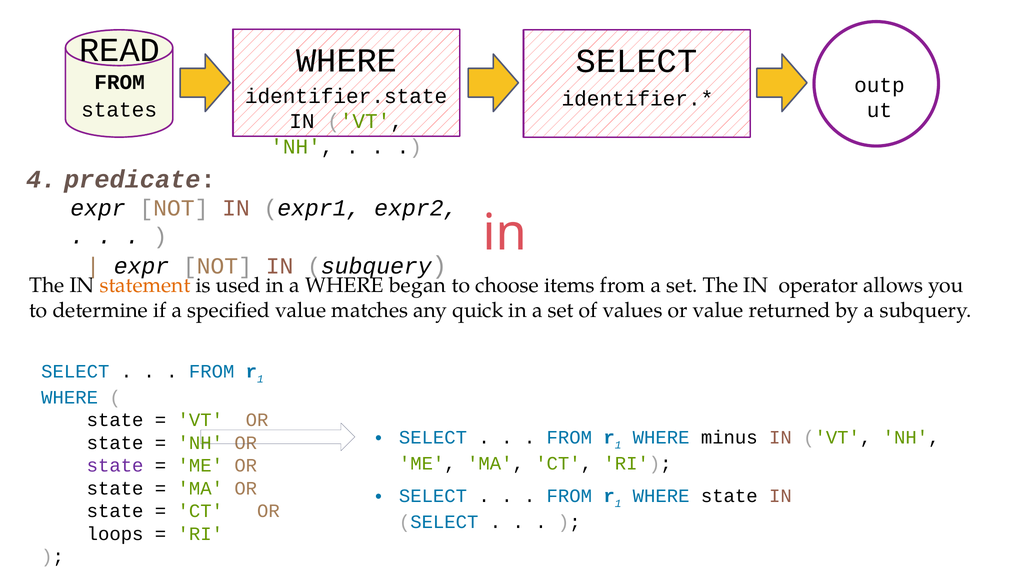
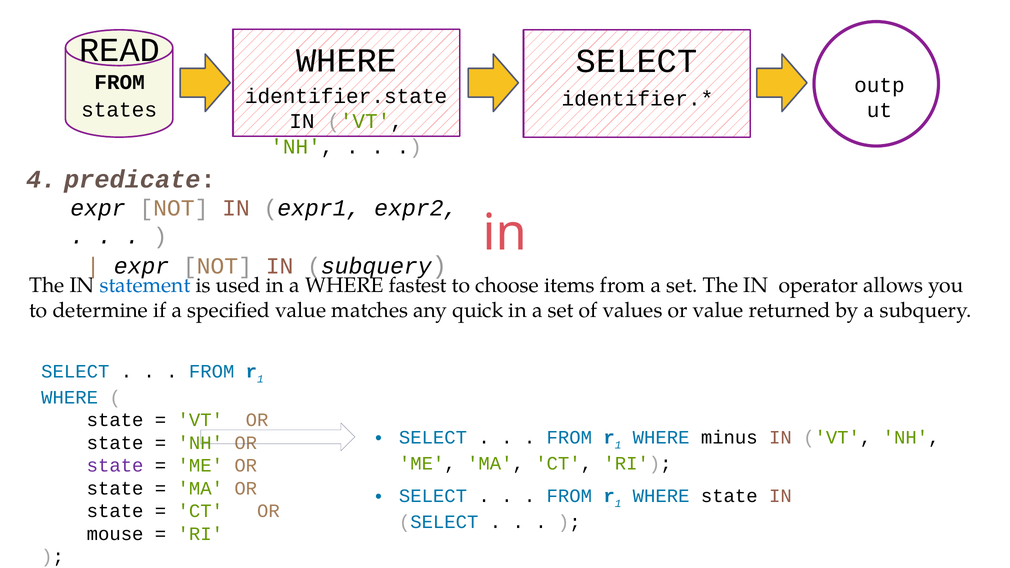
statement colour: orange -> blue (145, 285)
began: began -> fastest (418, 285)
loops: loops -> mouse (115, 534)
